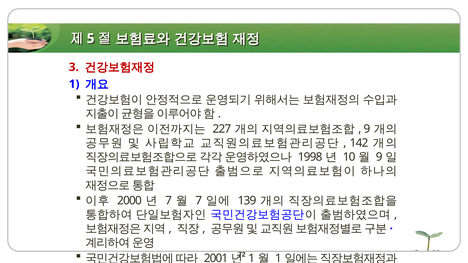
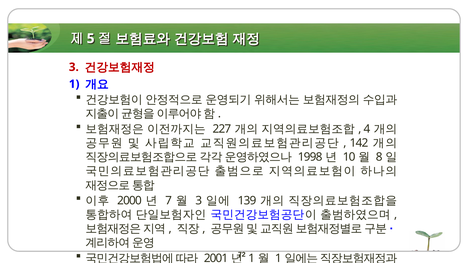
9: 9 -> 4 (367, 129)
9: 9 -> 8 (379, 157)
7: 7 -> 3 (199, 201)
